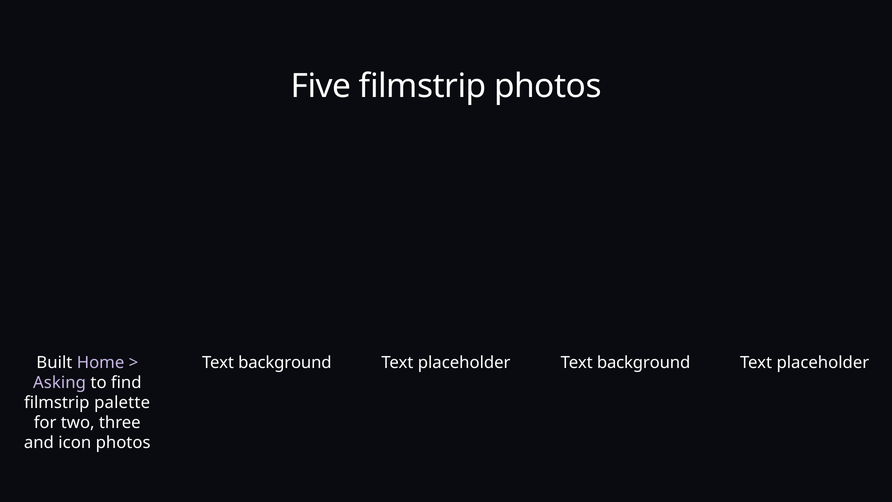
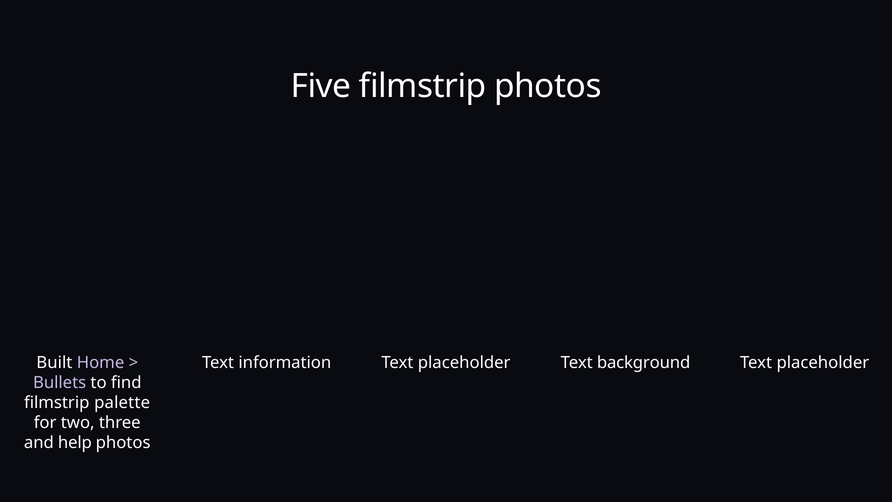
background: background -> information (285, 362)
Asking: Asking -> Bullets (60, 382)
icon: icon -> help (75, 443)
